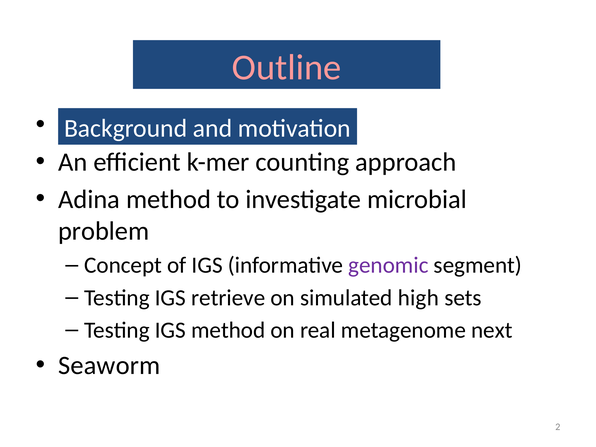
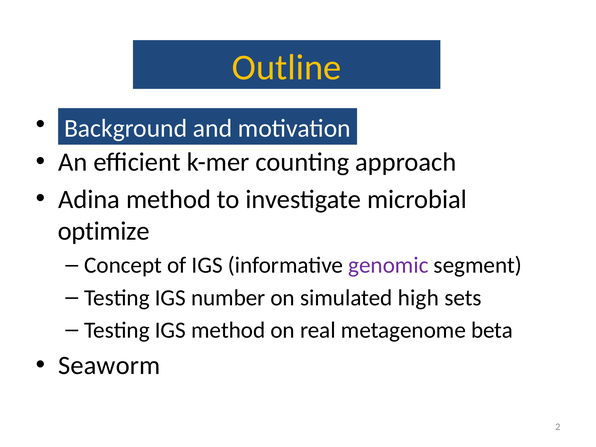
Outline colour: pink -> yellow (287, 68)
problem: problem -> optimize (104, 231)
retrieve: retrieve -> number (228, 298)
next: next -> beta (492, 330)
